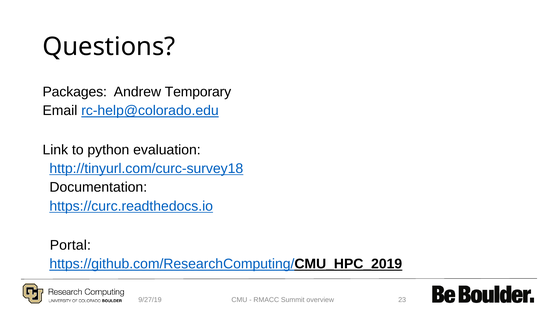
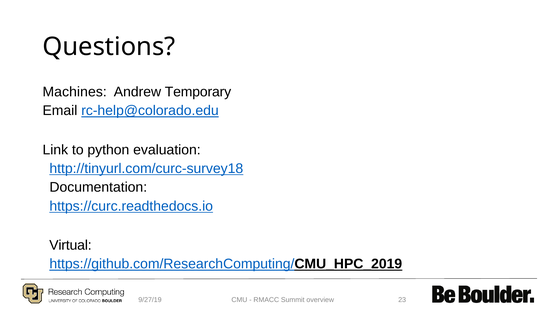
Packages: Packages -> Machines (75, 92)
Portal: Portal -> Virtual (70, 245)
